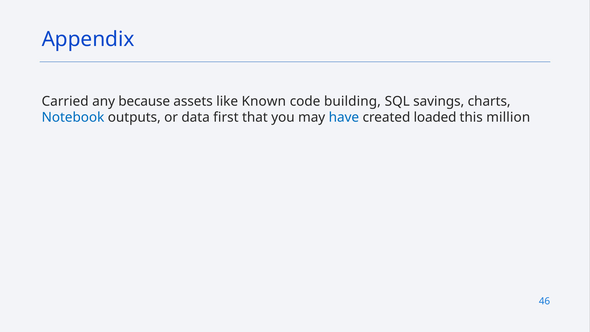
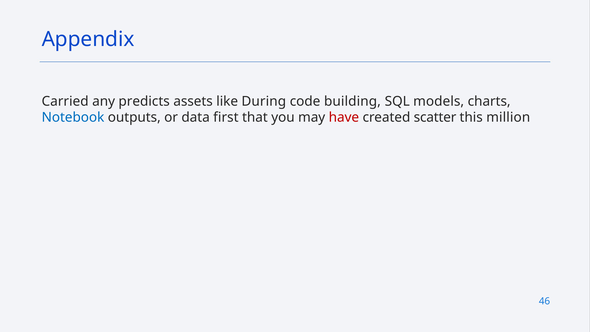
because: because -> predicts (144, 101)
Known: Known -> During (264, 101)
savings: savings -> models (439, 101)
have colour: blue -> red (344, 117)
loaded: loaded -> scatter (435, 117)
